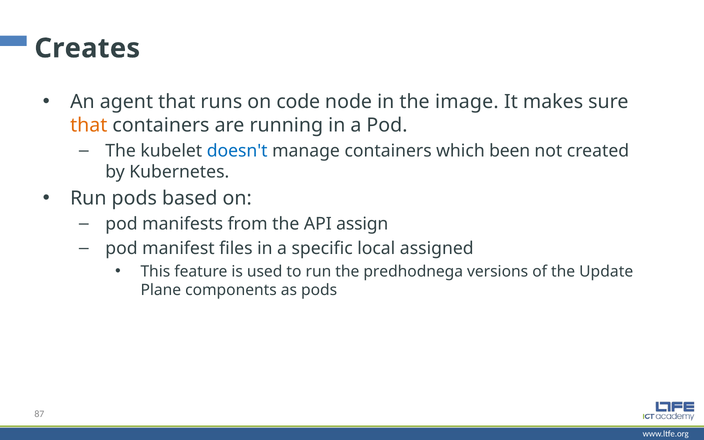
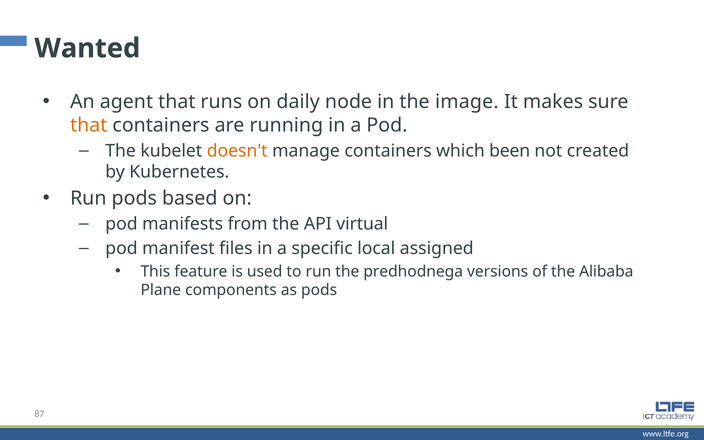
Creates: Creates -> Wanted (87, 48)
code: code -> daily (298, 102)
doesn't colour: blue -> orange (237, 151)
assign: assign -> virtual (362, 224)
Update: Update -> Alibaba (606, 272)
